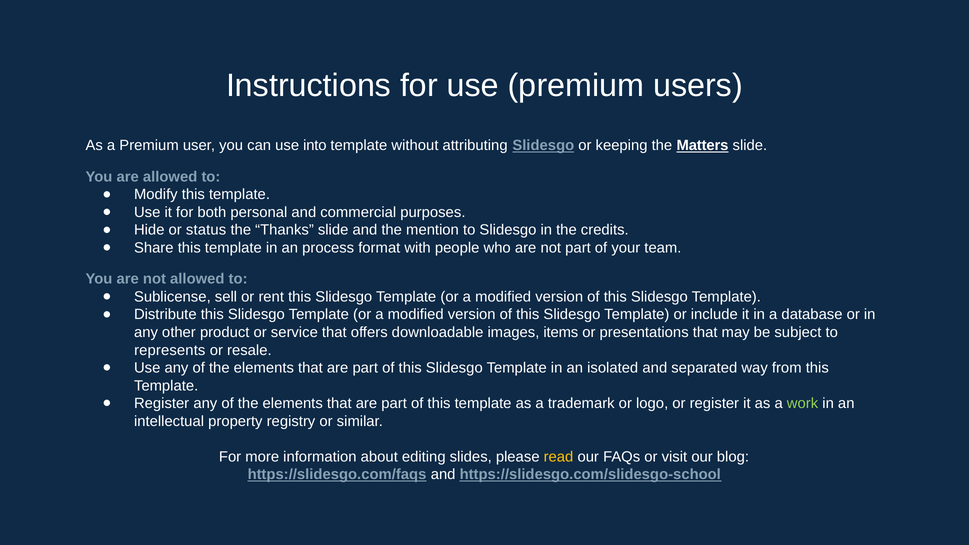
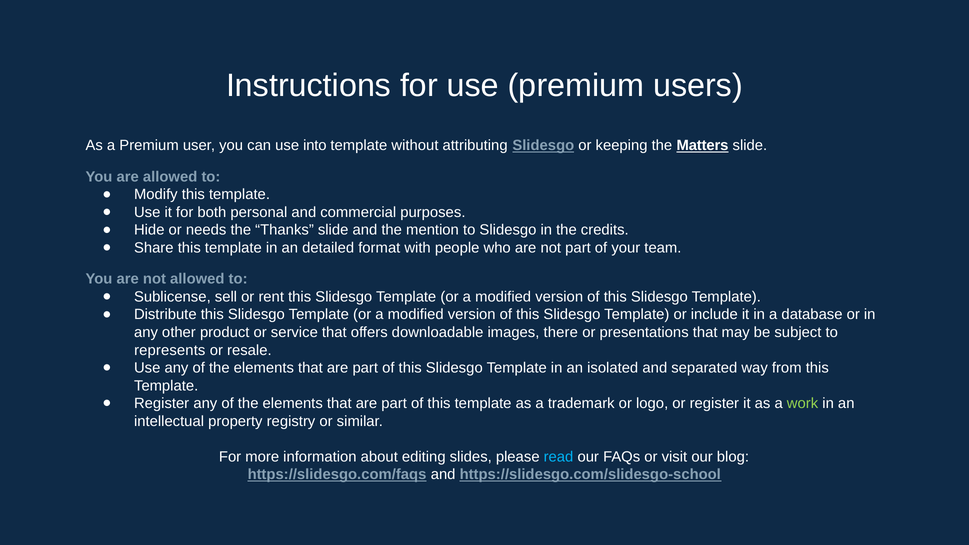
status: status -> needs (206, 230)
process: process -> detailed (328, 248)
items: items -> there (561, 332)
read colour: yellow -> light blue (559, 457)
